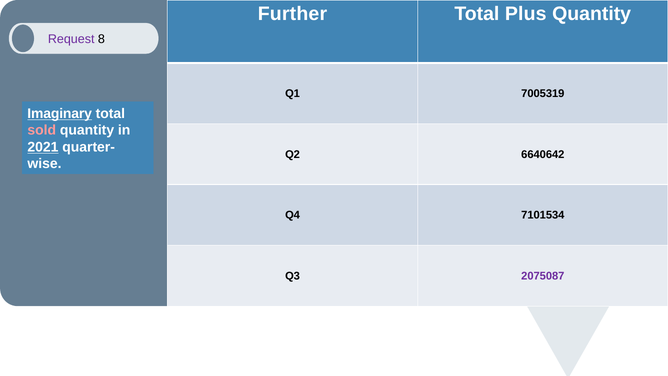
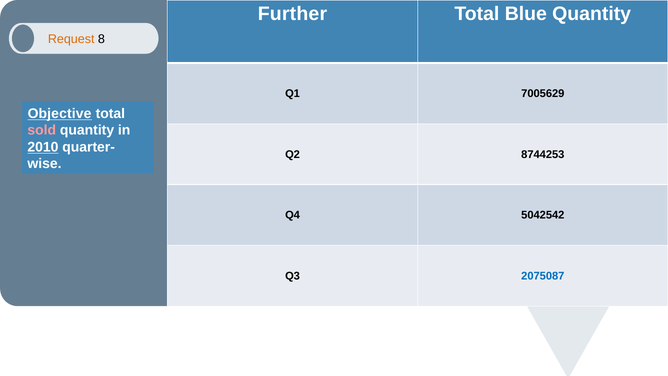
Plus: Plus -> Blue (526, 14)
Request colour: purple -> orange (71, 39)
7005319: 7005319 -> 7005629 (543, 94)
Imaginary: Imaginary -> Objective (60, 114)
2021: 2021 -> 2010 (43, 147)
6640642: 6640642 -> 8744253 (543, 154)
7101534: 7101534 -> 5042542 (543, 215)
2075087 colour: purple -> blue (543, 276)
